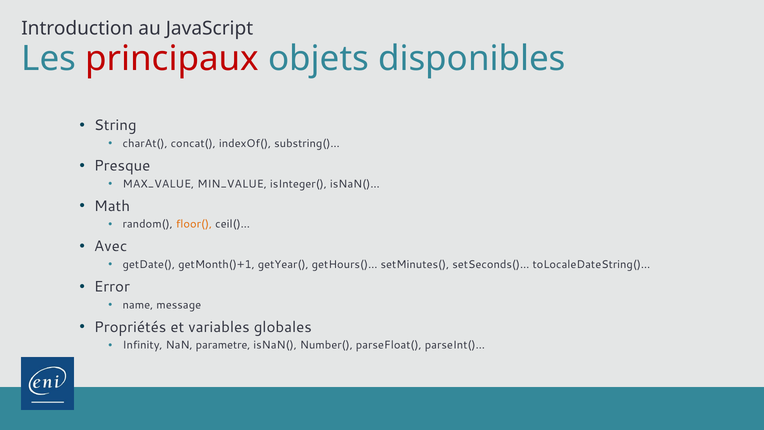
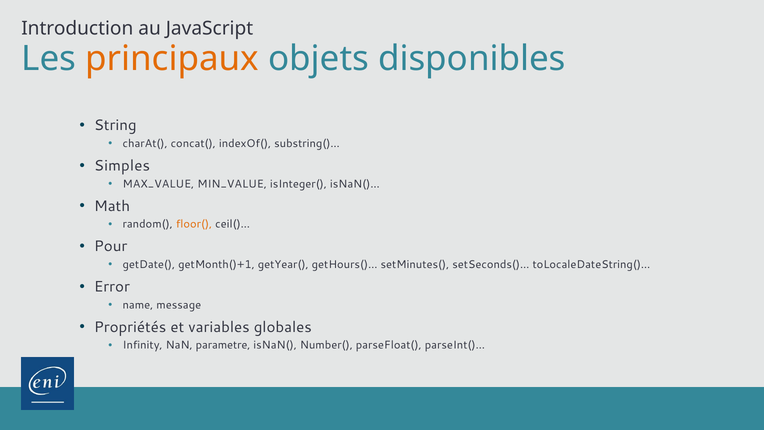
principaux colour: red -> orange (172, 59)
Presque: Presque -> Simples (122, 166)
Avec: Avec -> Pour (111, 246)
